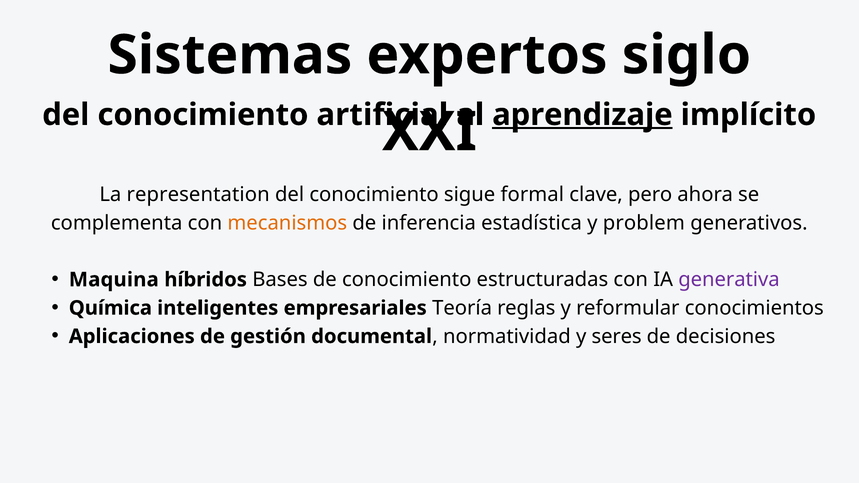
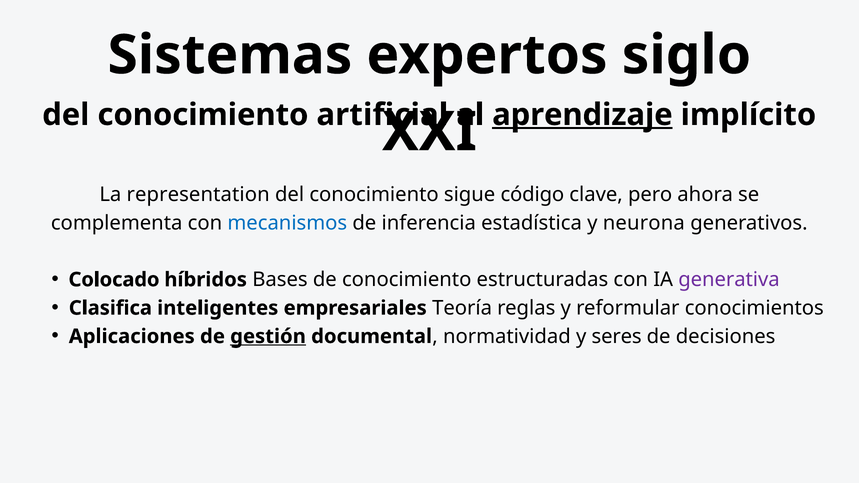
formal: formal -> código (532, 195)
mecanismos colour: orange -> blue (287, 223)
problem: problem -> neurona (644, 223)
Maquina: Maquina -> Colocado (114, 280)
Química: Química -> Clasifica (110, 308)
gestión underline: none -> present (268, 337)
